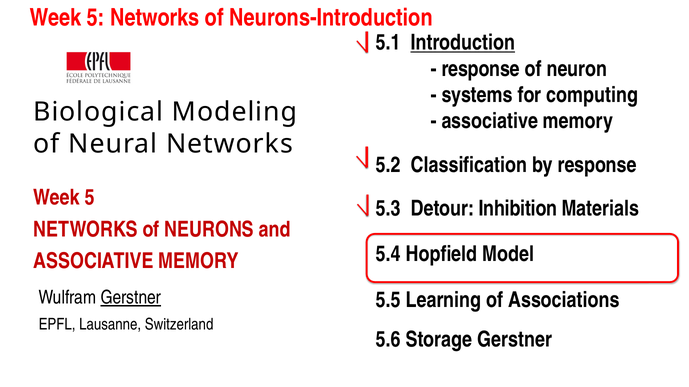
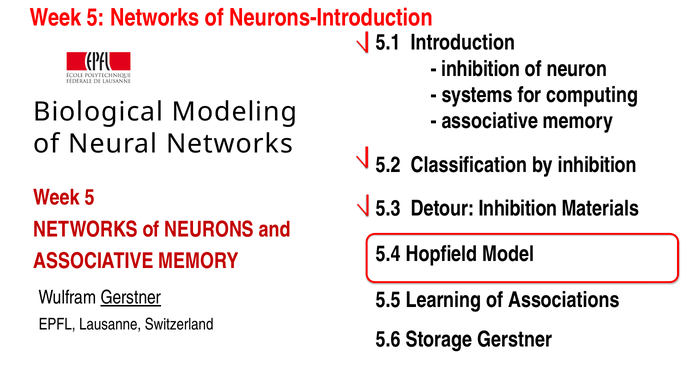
Introduction underline: present -> none (463, 43)
response: response -> inhibition (481, 69)
by response: response -> inhibition (597, 165)
